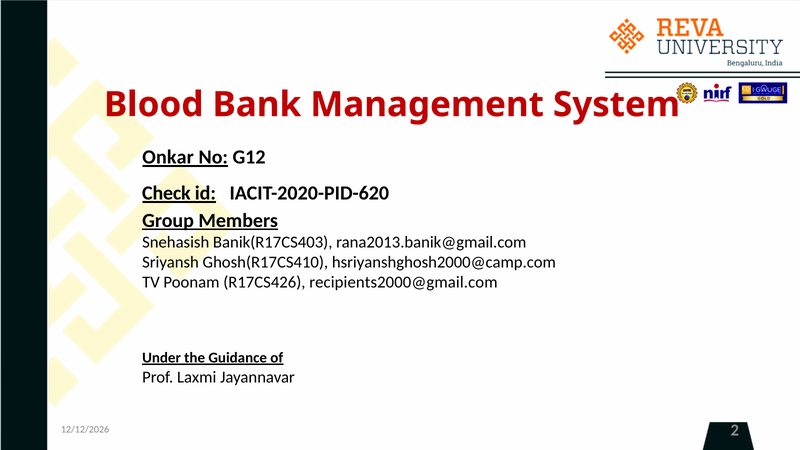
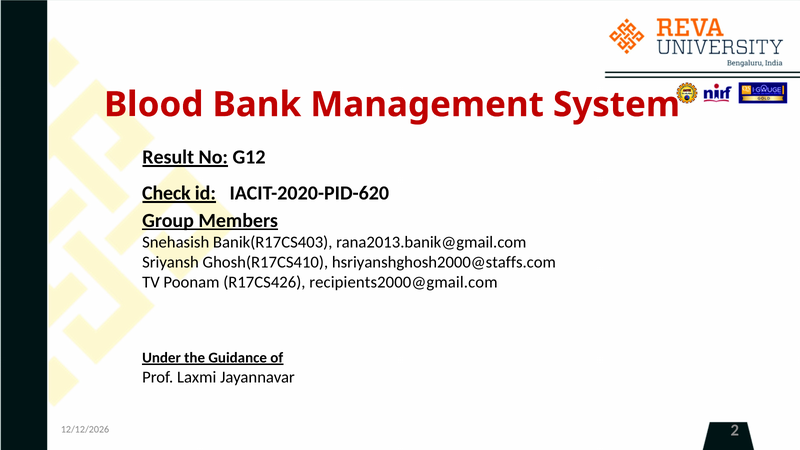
Onkar: Onkar -> Result (168, 157)
hsriyanshghosh2000@camp.com: hsriyanshghosh2000@camp.com -> hsriyanshghosh2000@staffs.com (444, 262)
